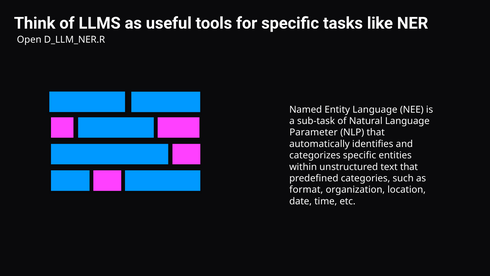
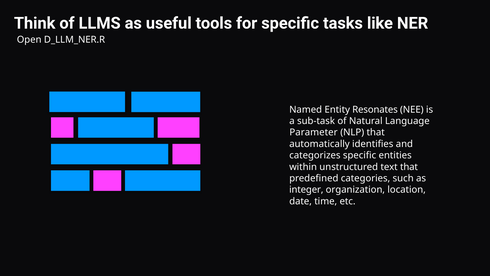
Entity Language: Language -> Resonates (375, 109)
format: format -> integer (306, 190)
